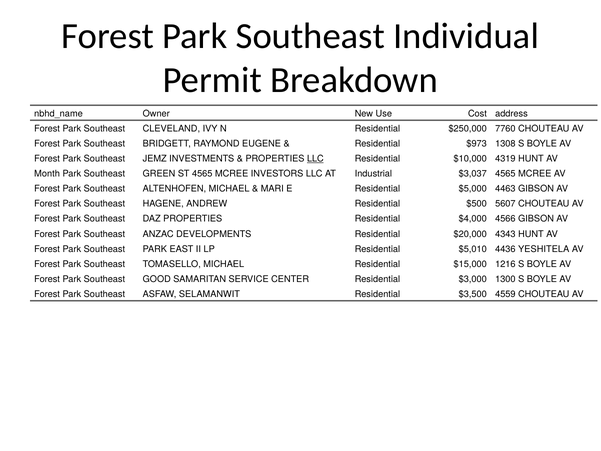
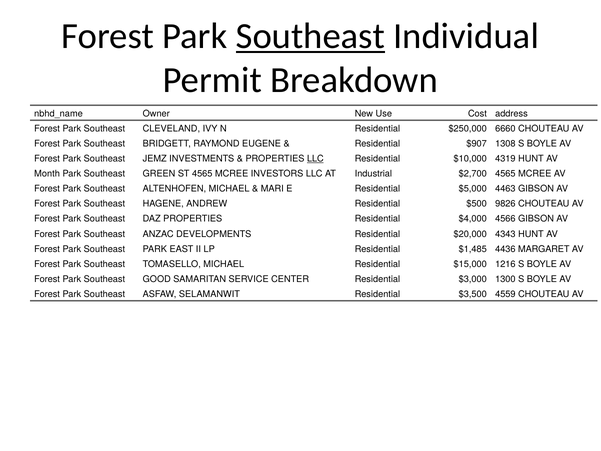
Southeast underline: none -> present (310, 36)
7760: 7760 -> 6660 (505, 129)
$973: $973 -> $907 (477, 144)
$3,037: $3,037 -> $2,700 (473, 174)
5607: 5607 -> 9826 (505, 204)
$5,010: $5,010 -> $1,485 (473, 249)
YESHITELA: YESHITELA -> MARGARET (544, 249)
